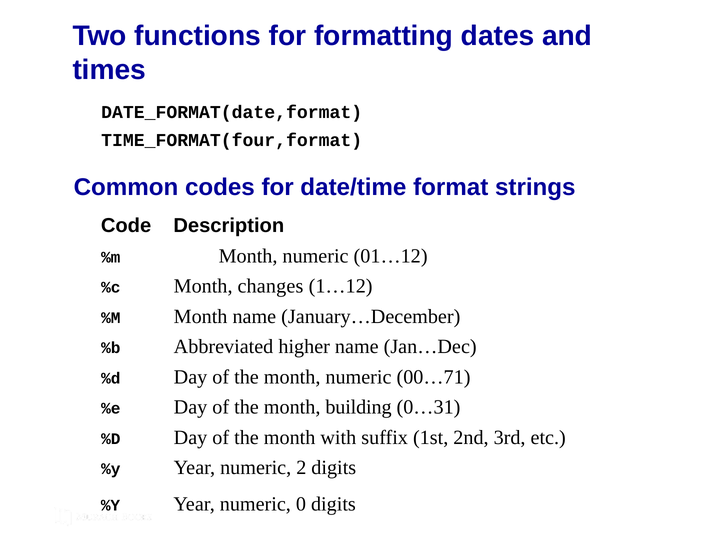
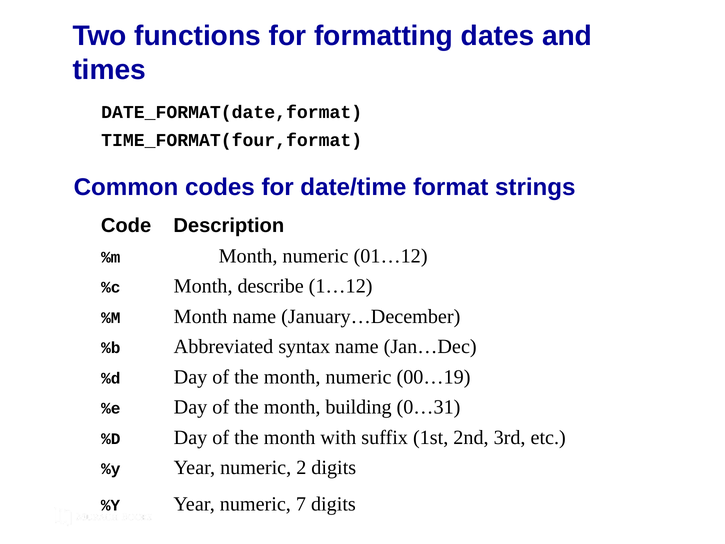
changes: changes -> describe (271, 286)
higher: higher -> syntax (304, 347)
00…71: 00…71 -> 00…19 (434, 377)
0: 0 -> 7 (301, 504)
